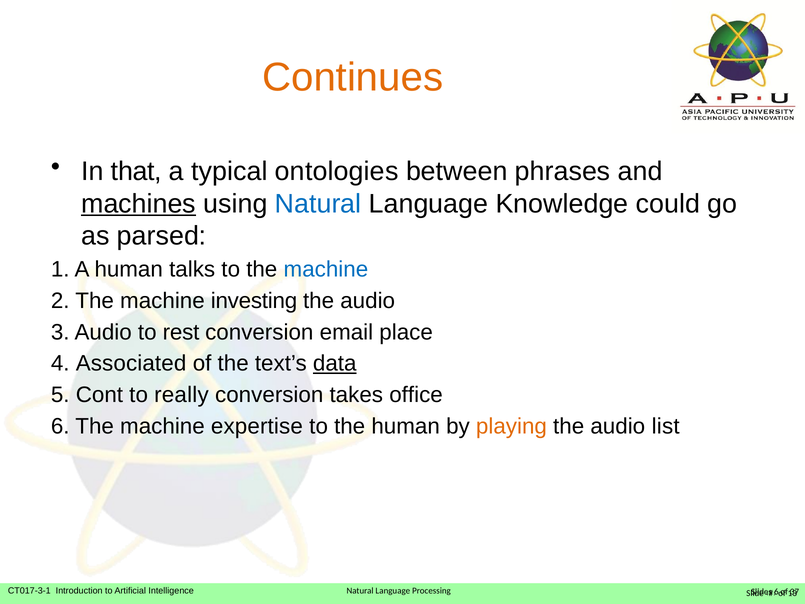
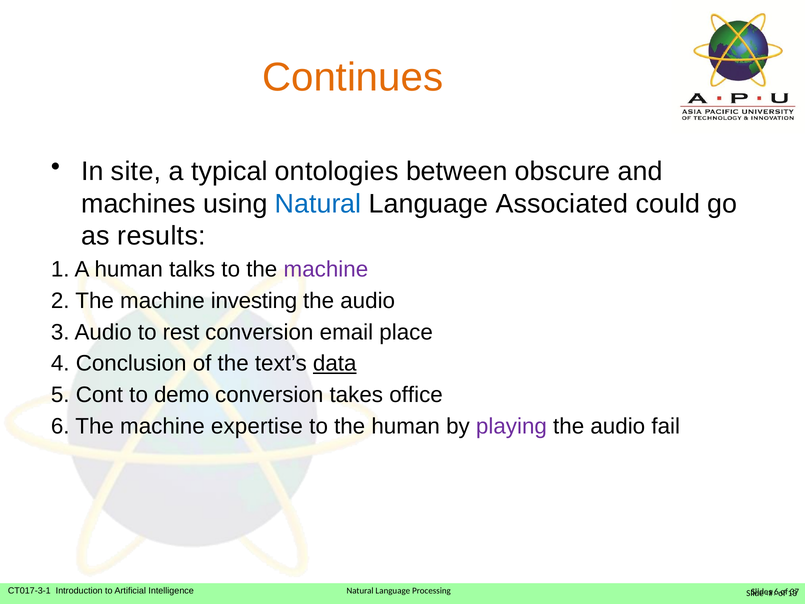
that: that -> site (136, 171)
phrases: phrases -> obscure (563, 171)
machines underline: present -> none (139, 204)
Knowledge: Knowledge -> Associated (562, 204)
parsed: parsed -> results (161, 236)
machine colour: blue -> purple (326, 269)
Associated: Associated -> Conclusion (131, 363)
really: really -> demo (182, 395)
playing colour: orange -> purple (511, 426)
list: list -> fail (666, 426)
